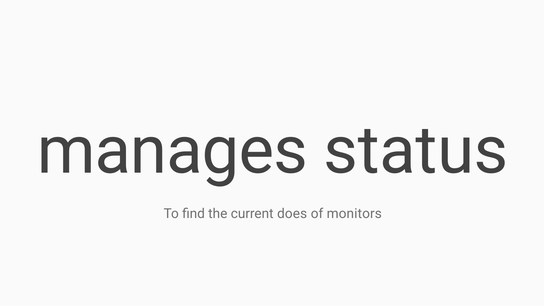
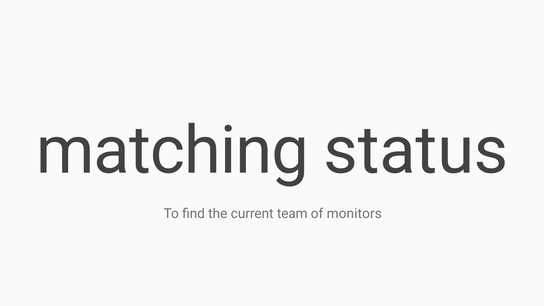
manages: manages -> matching (172, 151)
does: does -> team (292, 214)
